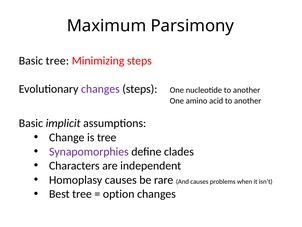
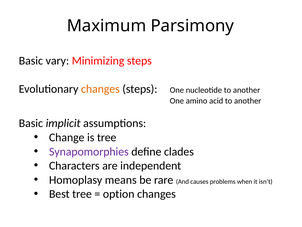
Basic tree: tree -> vary (57, 61)
changes colour: purple -> orange (100, 89)
Homoplasy causes: causes -> means (121, 179)
